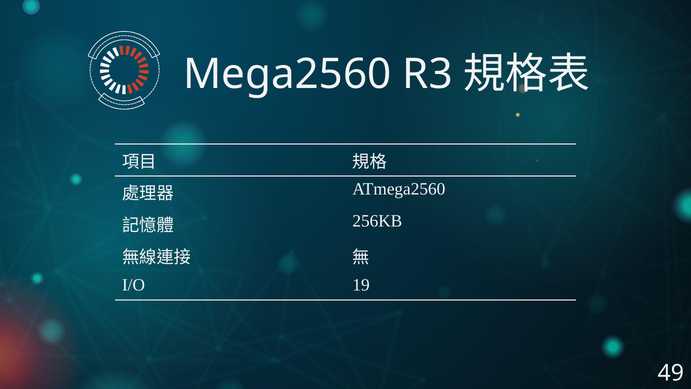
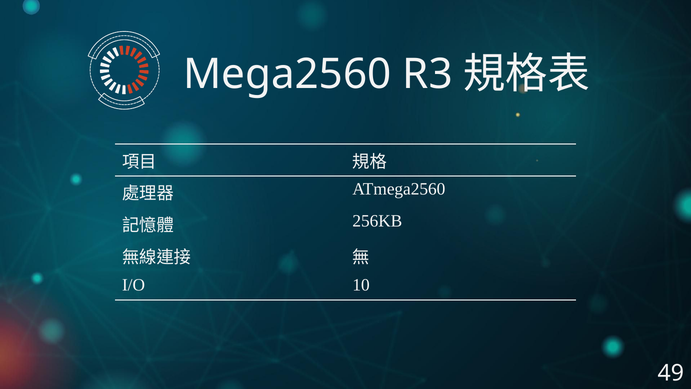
19: 19 -> 10 (361, 285)
